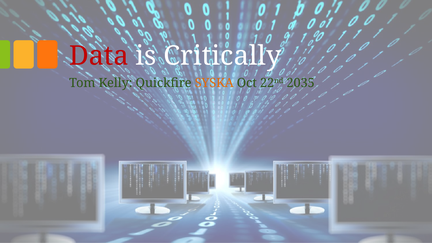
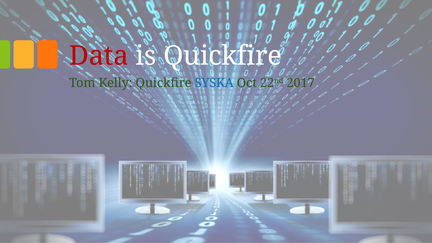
is Critically: Critically -> Quickfire (223, 56)
SYSKA colour: orange -> blue (214, 83)
2035: 2035 -> 2017 (301, 83)
